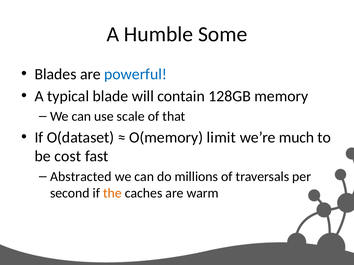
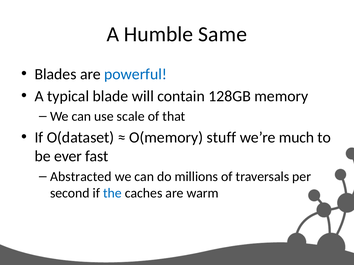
Some: Some -> Same (223, 34)
limit: limit -> stuff (221, 138)
cost: cost -> ever (68, 157)
the colour: orange -> blue (112, 193)
